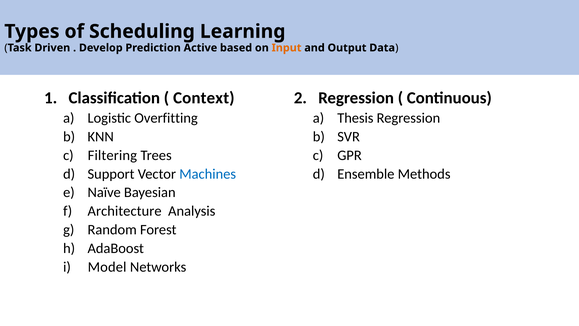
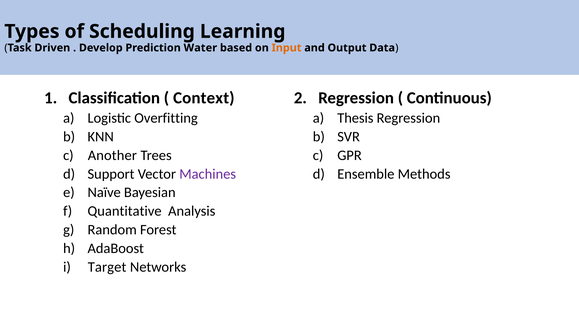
Active: Active -> Water (200, 48)
Filtering: Filtering -> Another (112, 155)
Machines colour: blue -> purple (208, 174)
Architecture: Architecture -> Quantitative (125, 211)
Model: Model -> Target (107, 267)
